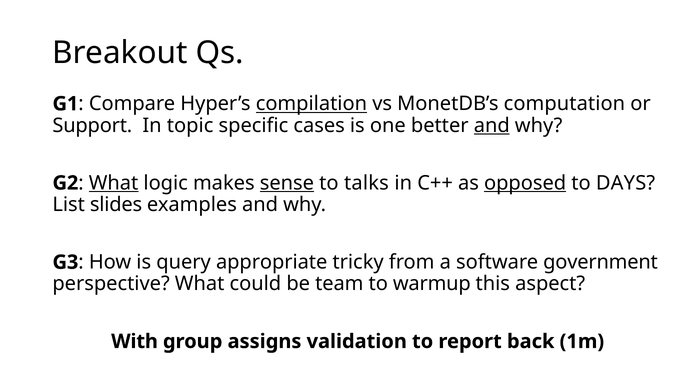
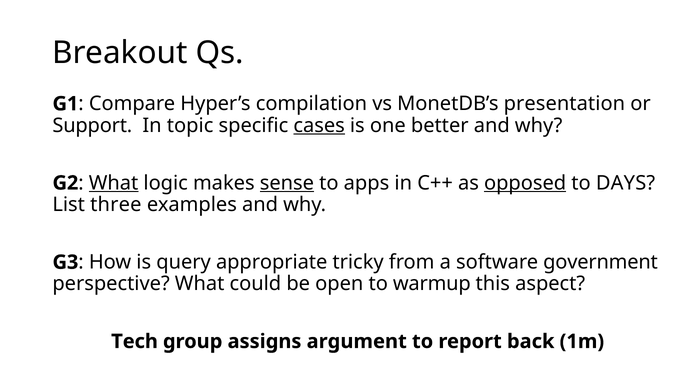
compilation underline: present -> none (311, 104)
computation: computation -> presentation (564, 104)
cases underline: none -> present (319, 125)
and underline: present -> none (492, 125)
talks: talks -> apps (367, 183)
slides: slides -> three (116, 205)
team: team -> open (339, 284)
With: With -> Tech (135, 341)
validation: validation -> argument (357, 341)
